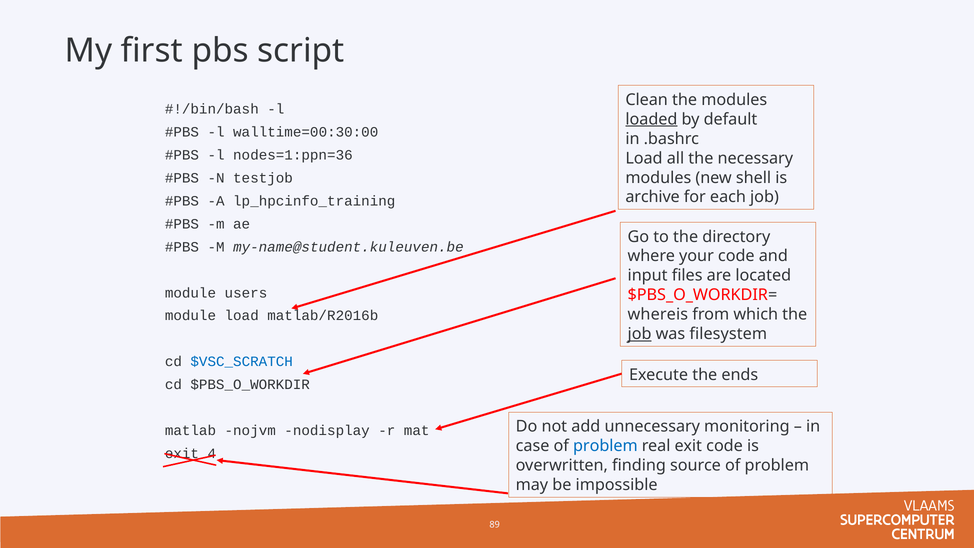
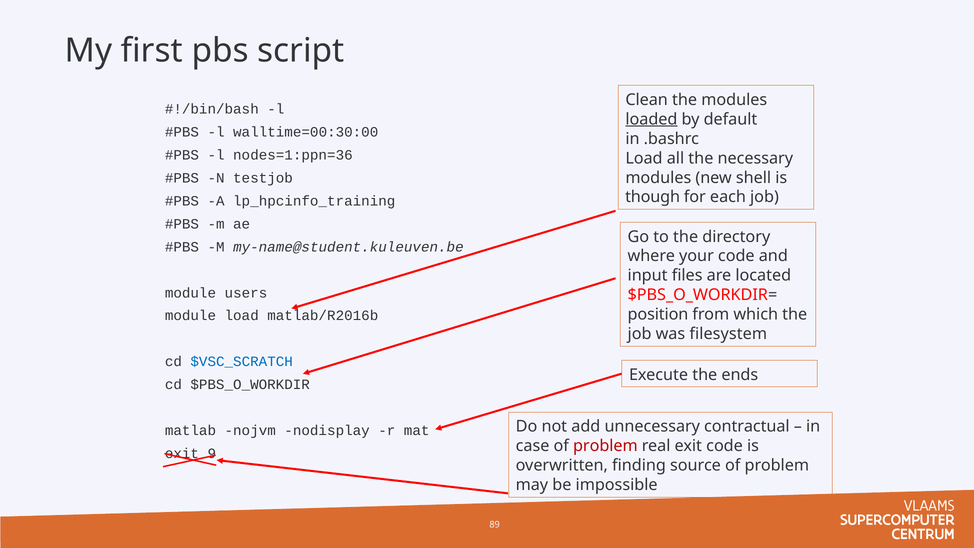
archive: archive -> though (653, 197)
whereis: whereis -> position (658, 314)
job underline: present -> none (640, 334)
monitoring: monitoring -> contractual (747, 426)
problem colour: blue -> red (605, 446)
4: 4 -> 9 (212, 454)
